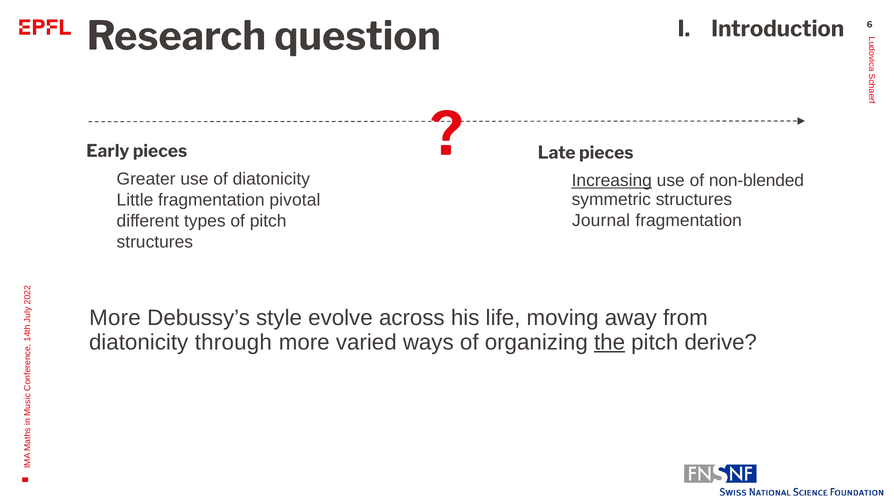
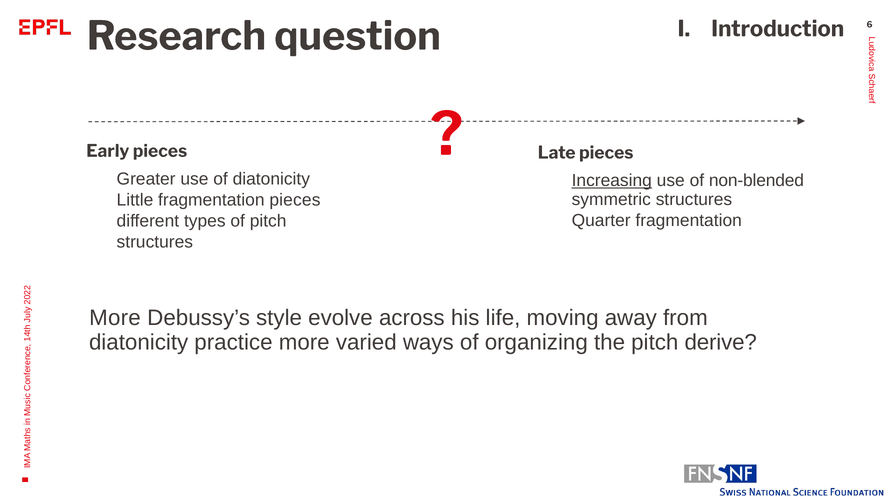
fragmentation pivotal: pivotal -> pieces (295, 200)
Journal: Journal -> Quarter (601, 221)
through: through -> practice (233, 342)
the underline: present -> none (610, 342)
